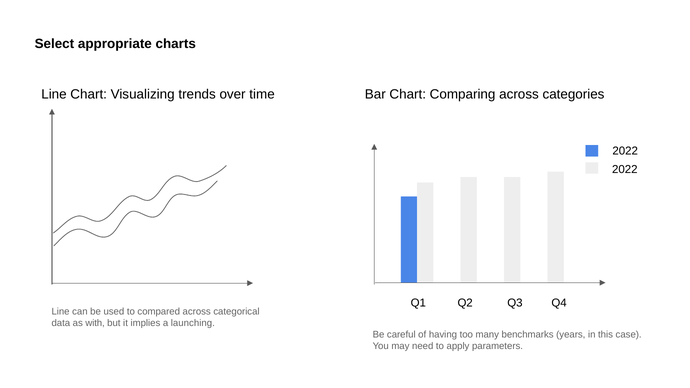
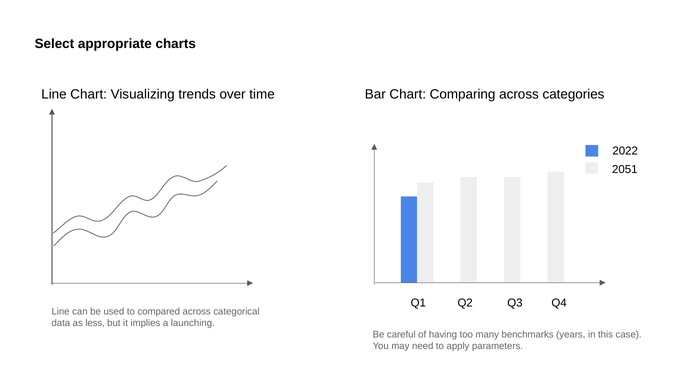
2022: 2022 -> 2051 (625, 169)
with: with -> less (95, 323)
